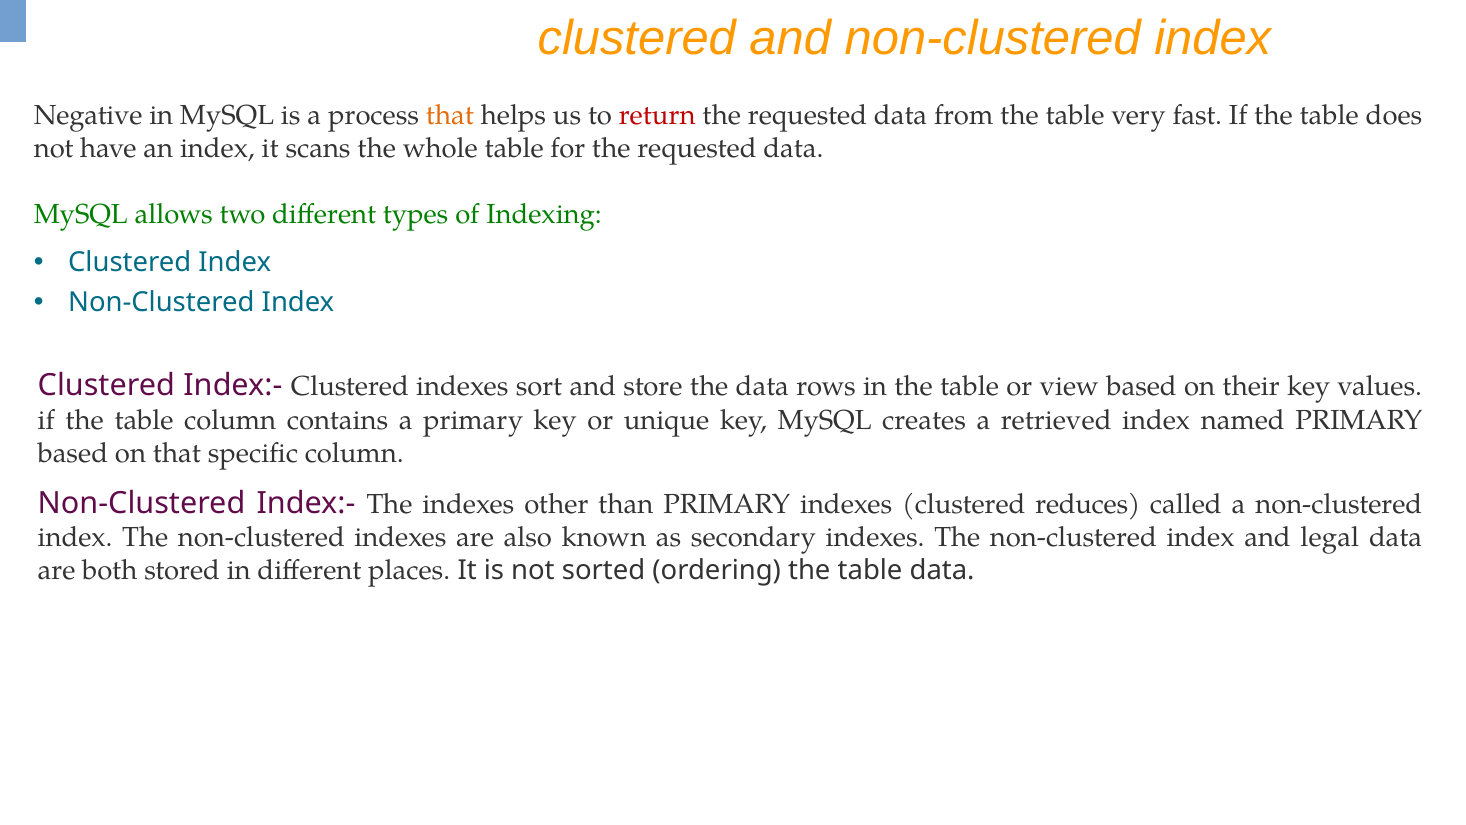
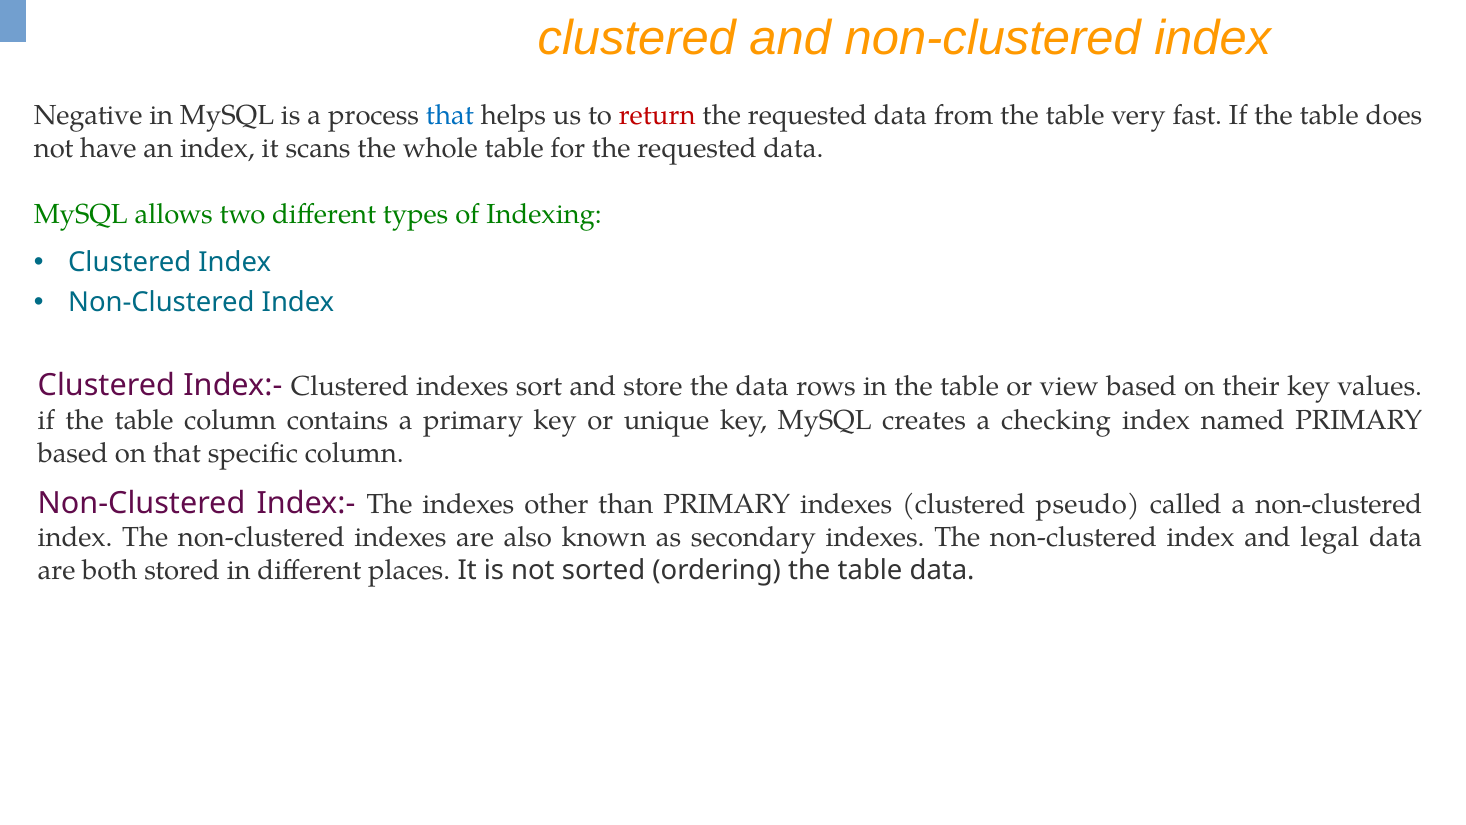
that colour: orange -> blue (450, 116)
retrieved: retrieved -> checking (1056, 420)
reduces: reduces -> pseudo (1088, 504)
